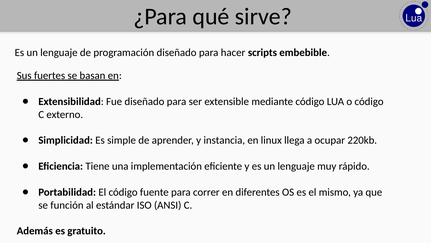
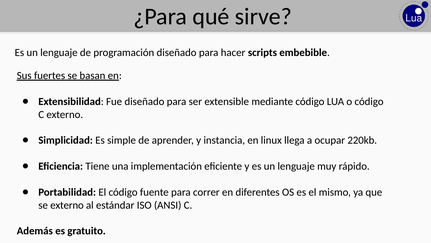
se función: función -> externo (67, 205)
